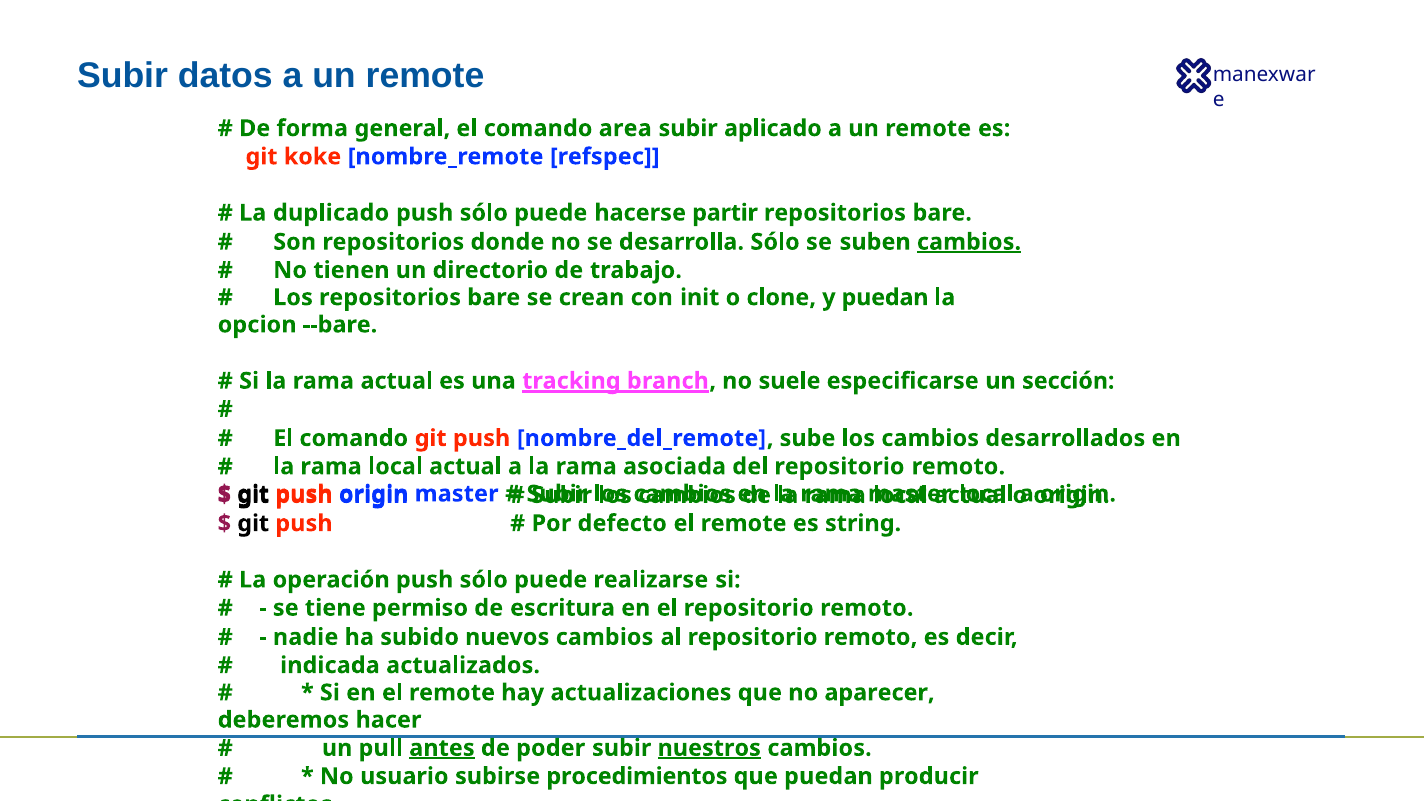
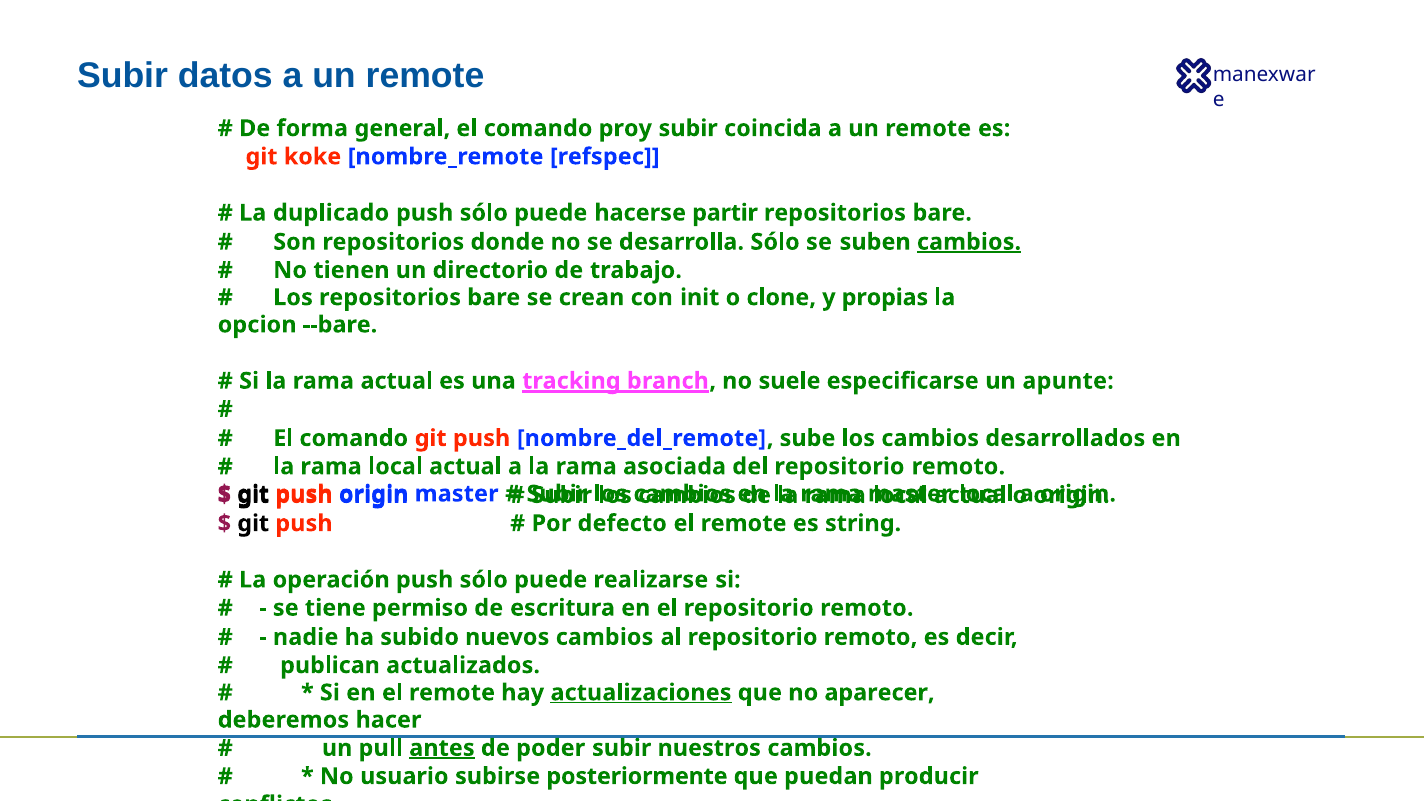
area: area -> proy (625, 128)
aplicado: aplicado -> coincida (773, 128)
y puedan: puedan -> propias (885, 297)
sección: sección -> apunte (1068, 381)
indicada: indicada -> publican (330, 665)
actualizaciones underline: none -> present (641, 693)
nuestros underline: present -> none (709, 748)
procedimientos: procedimientos -> posteriormente (637, 776)
